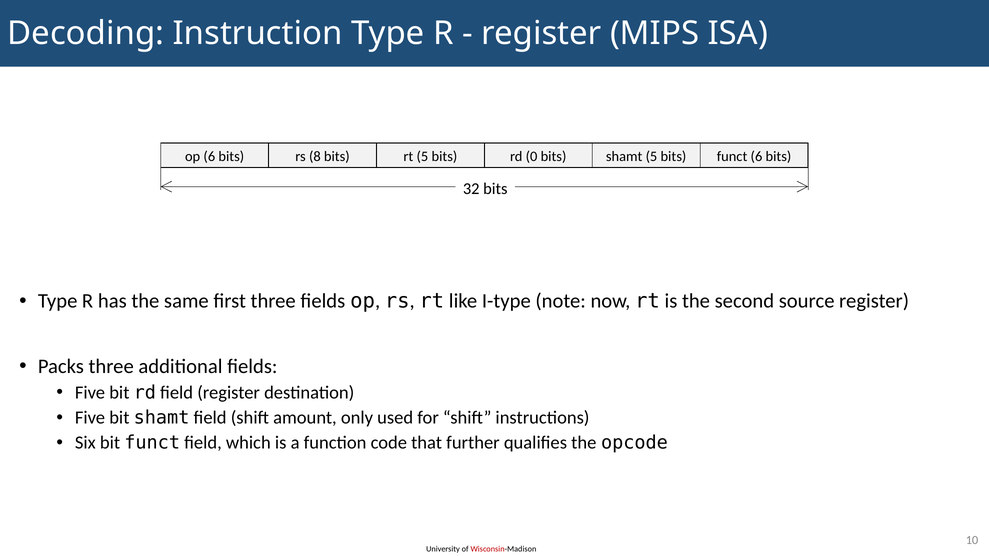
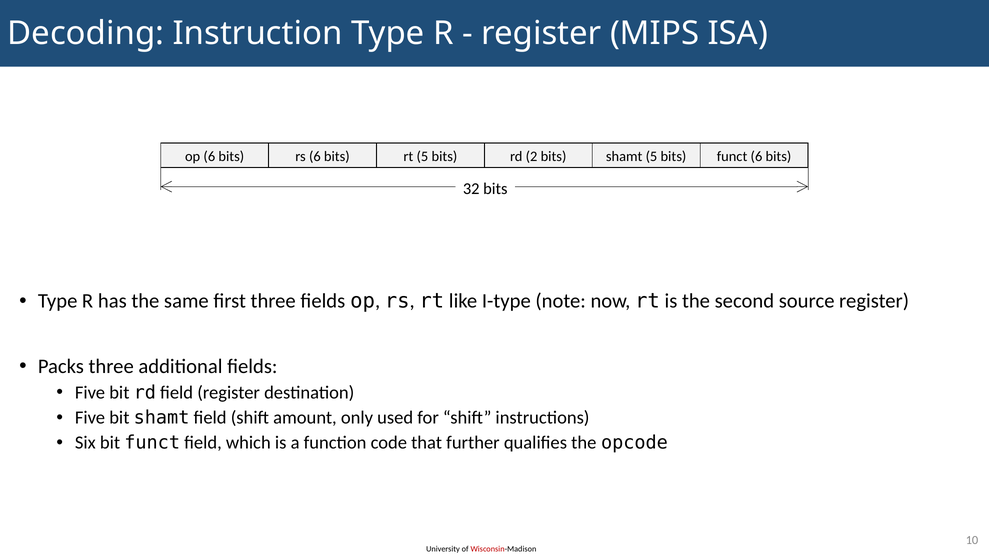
rs 8: 8 -> 6 (315, 156)
0: 0 -> 2 (532, 156)
